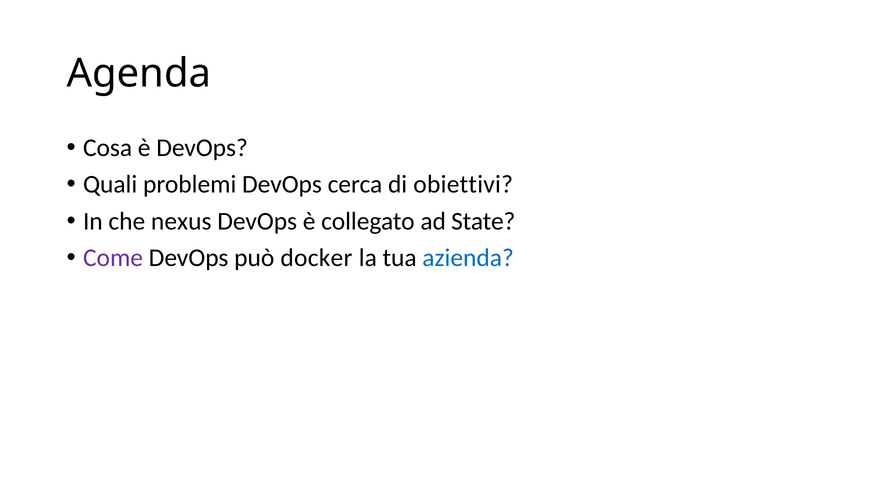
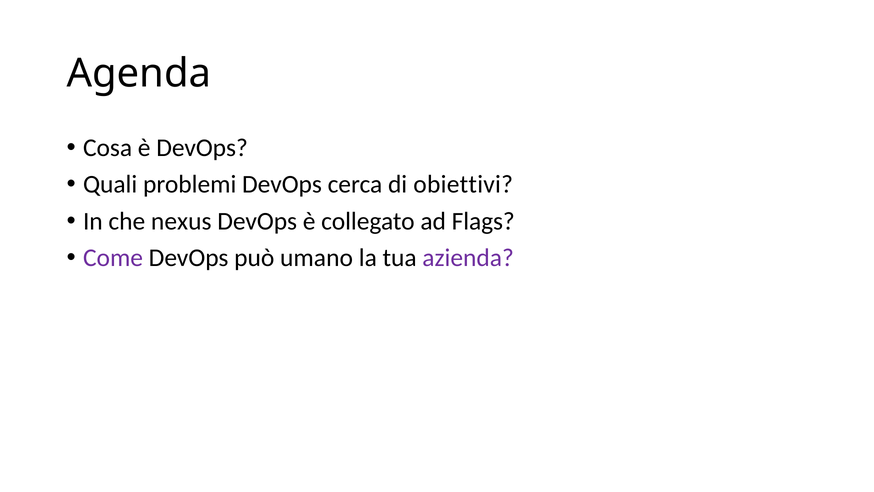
State: State -> Flags (483, 221)
docker: docker -> umano (317, 258)
azienda colour: blue -> purple (468, 258)
